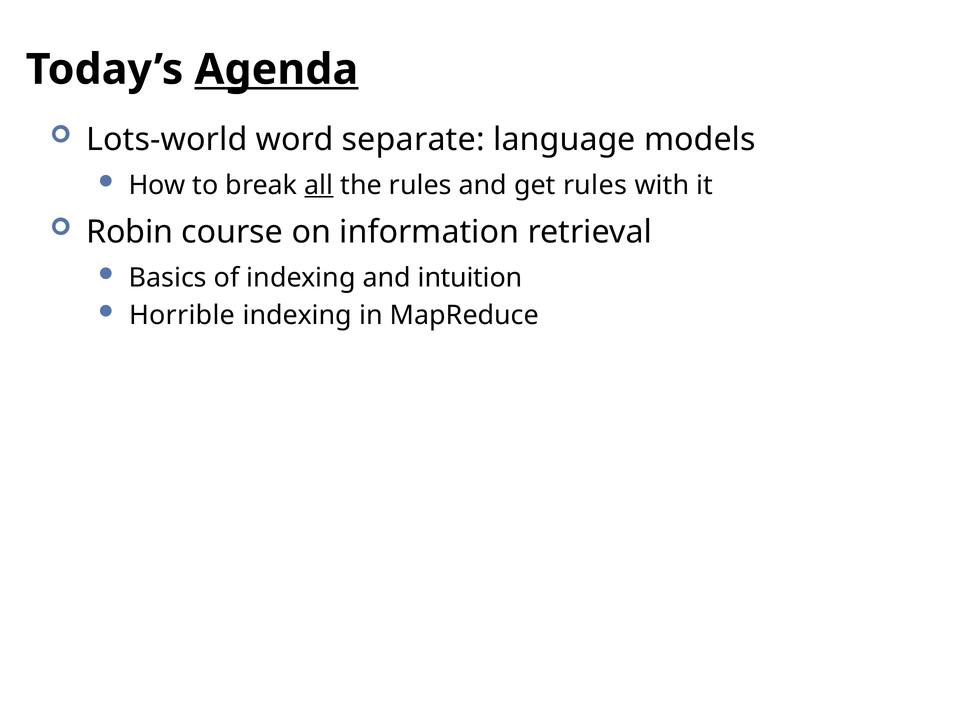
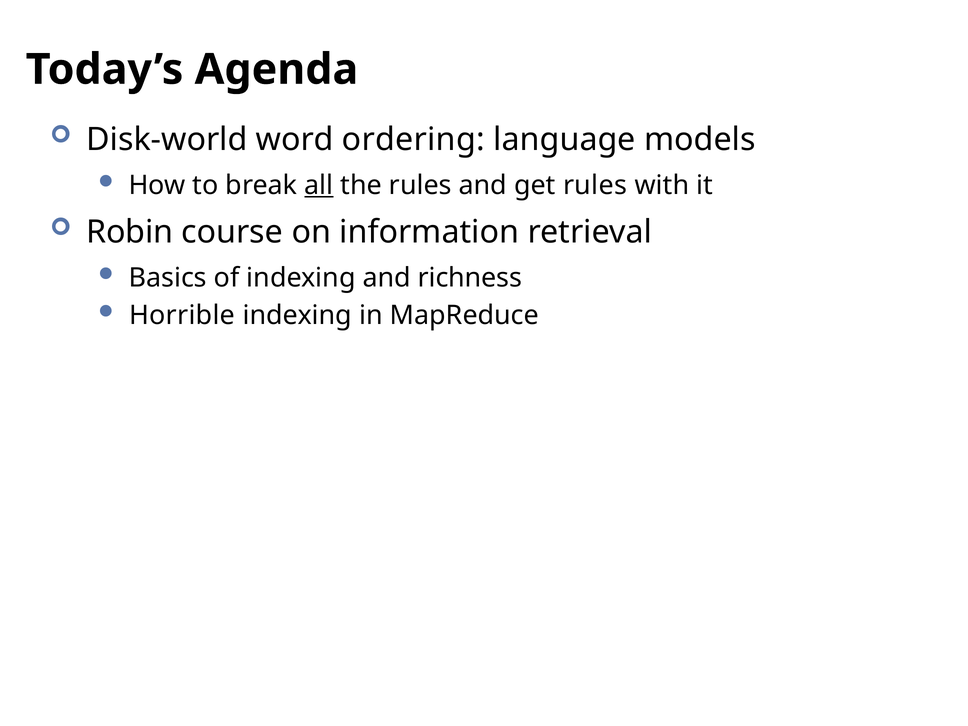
Agenda underline: present -> none (276, 70)
Lots-world: Lots-world -> Disk-world (167, 139)
separate: separate -> ordering (413, 139)
intuition: intuition -> richness (470, 278)
